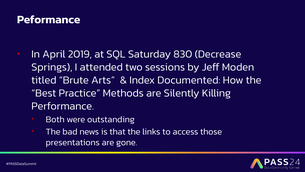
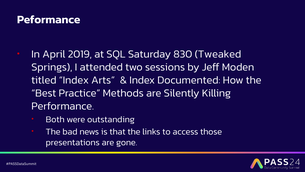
Decrease: Decrease -> Tweaked (218, 54)
titled Brute: Brute -> Index (74, 80)
